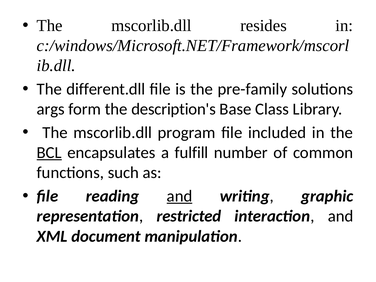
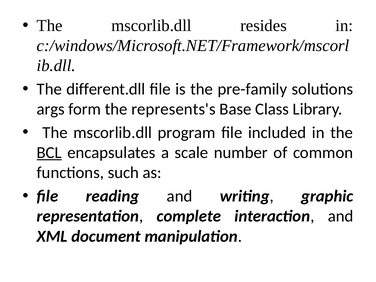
description's: description's -> represents's (173, 109)
fulfill: fulfill -> scale (191, 153)
and underline: present -> none (180, 196)
restricted: restricted -> complete (189, 216)
